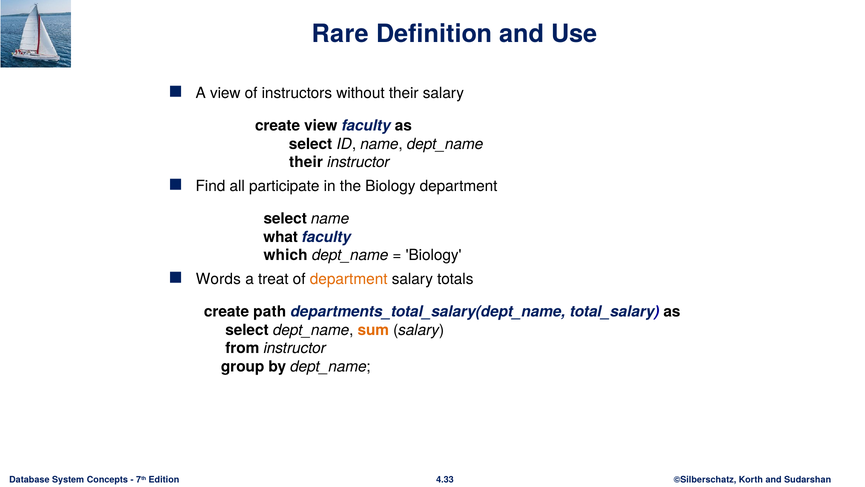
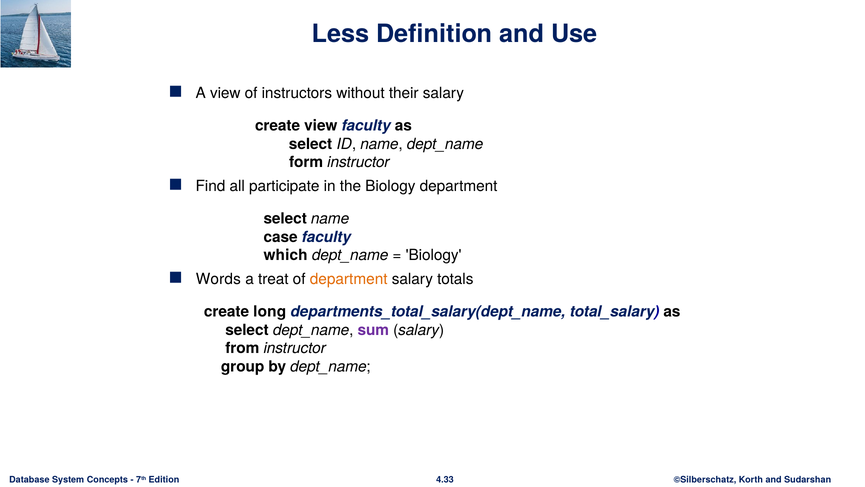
Rare: Rare -> Less (341, 34)
their: their -> form (306, 162)
what: what -> case (281, 237)
path: path -> long (270, 311)
sum colour: orange -> purple (373, 330)
